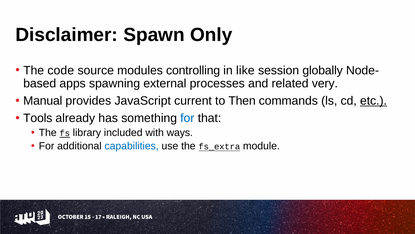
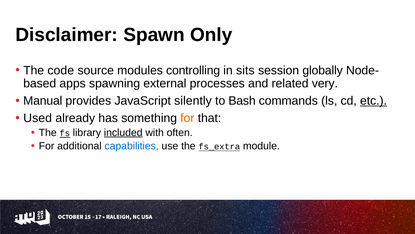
like: like -> sits (245, 70)
current: current -> silently (193, 101)
Then: Then -> Bash (242, 101)
Tools: Tools -> Used (38, 118)
for colour: blue -> orange (187, 118)
included underline: none -> present (123, 132)
ways: ways -> often (180, 132)
